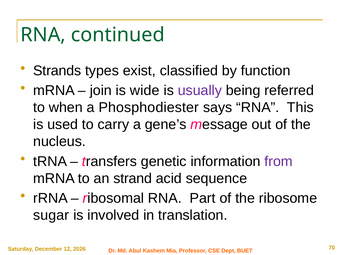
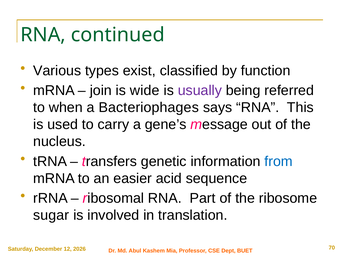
Strands: Strands -> Various (57, 71)
Phosphodiester: Phosphodiester -> Bacteriophages (149, 108)
from colour: purple -> blue (279, 161)
strand: strand -> easier (133, 178)
